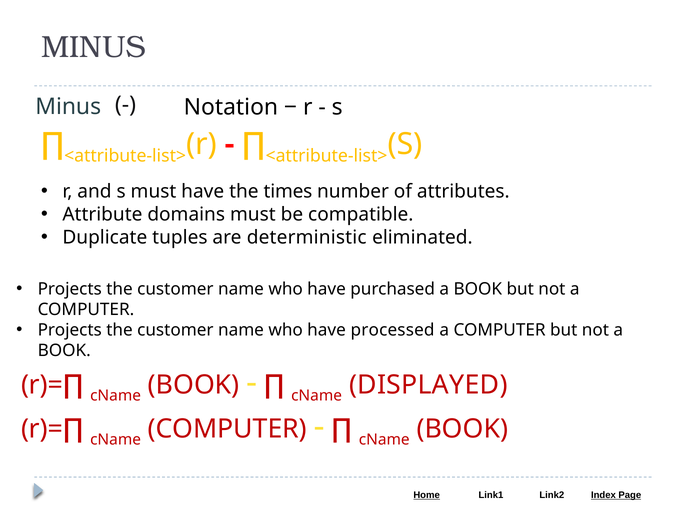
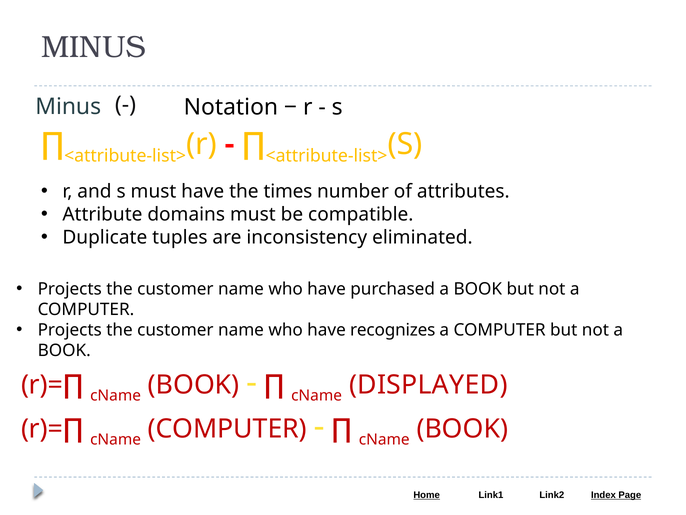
deterministic: deterministic -> inconsistency (307, 237)
processed: processed -> recognizes (393, 330)
